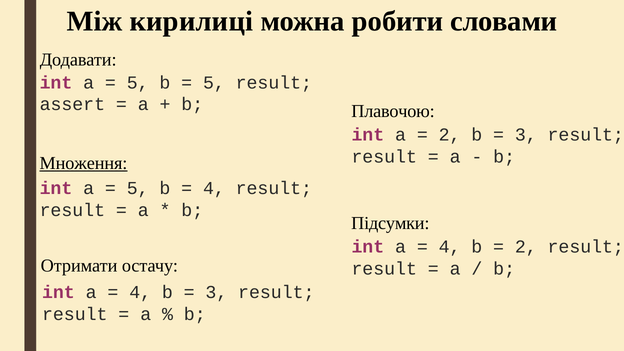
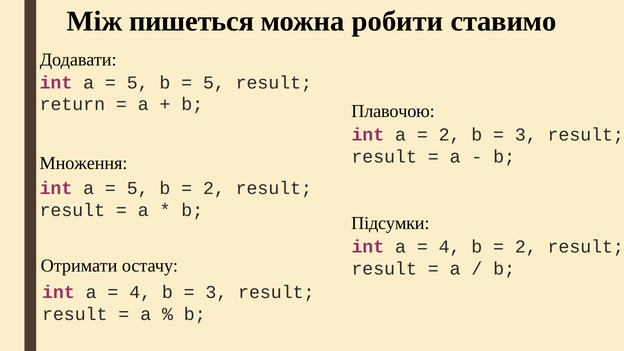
кирилиці: кирилиці -> пишеться (192, 21)
словами: словами -> ставимо (504, 21)
assert: assert -> return (72, 104)
Множення underline: present -> none (84, 163)
4: 4 -> 2 (214, 188)
